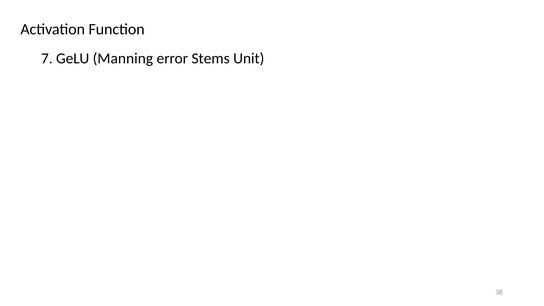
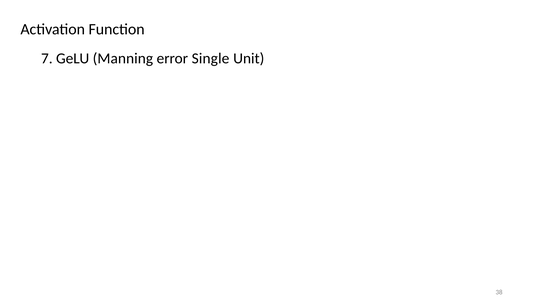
Stems: Stems -> Single (211, 59)
